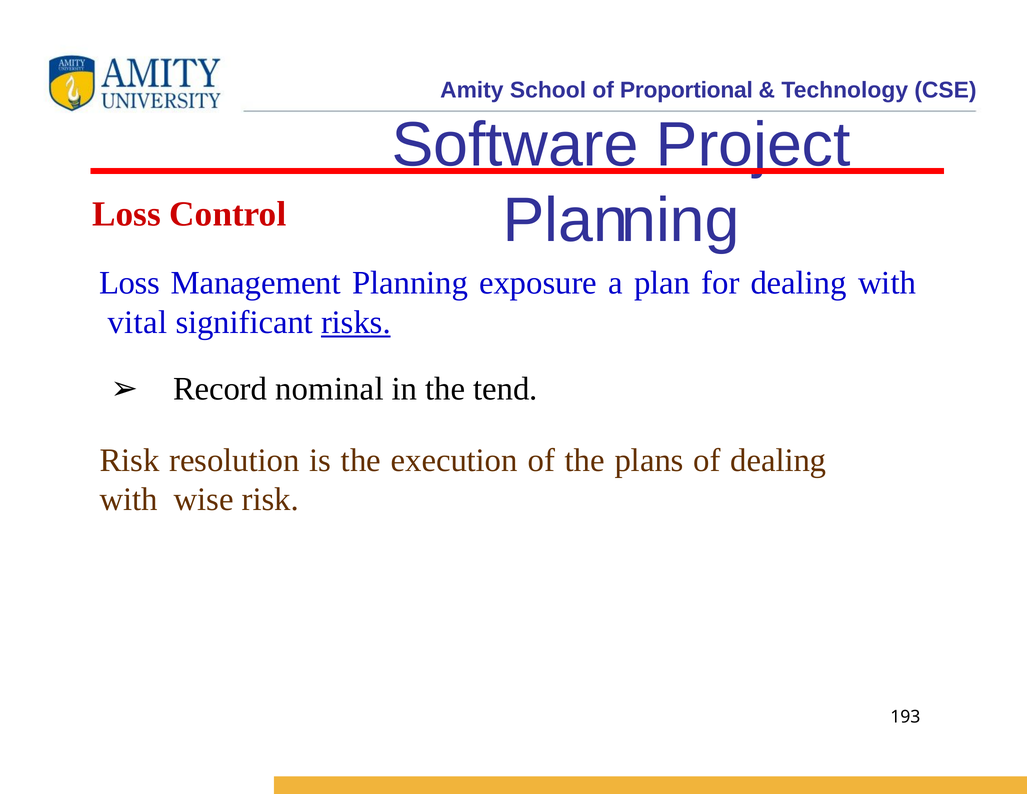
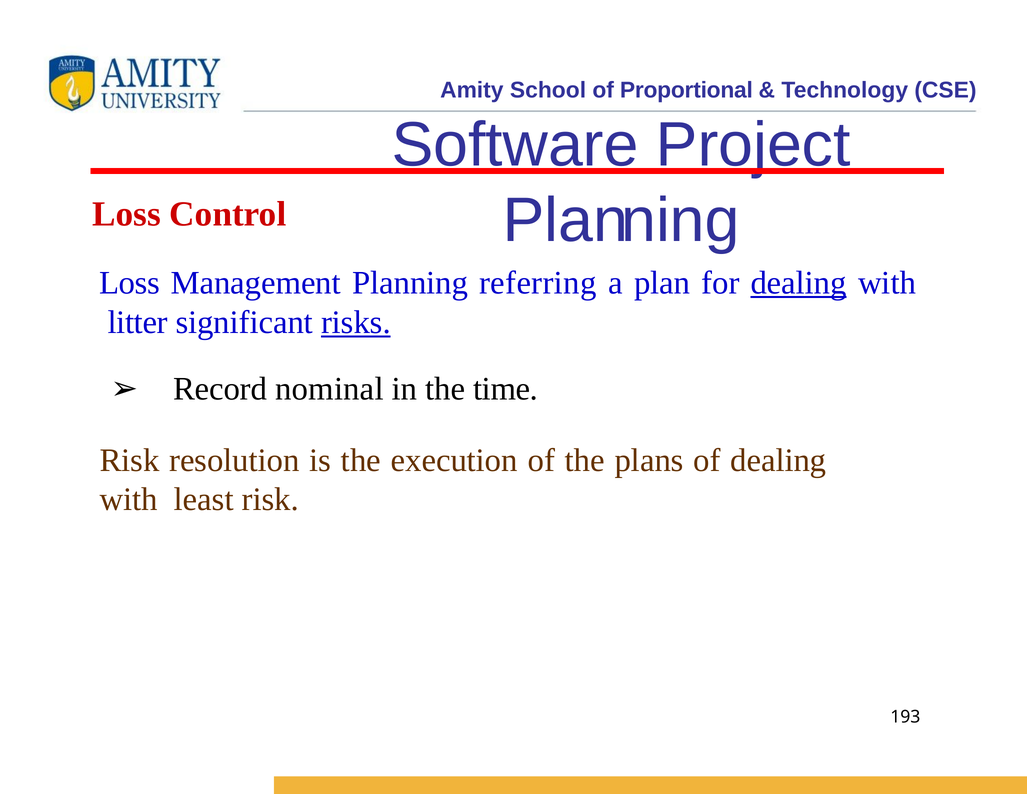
exposure: exposure -> referring (538, 283)
dealing underline: none -> present (799, 283)
vital: vital -> litter (138, 322)
tend: tend -> time (506, 389)
wise: wise -> least (204, 499)
